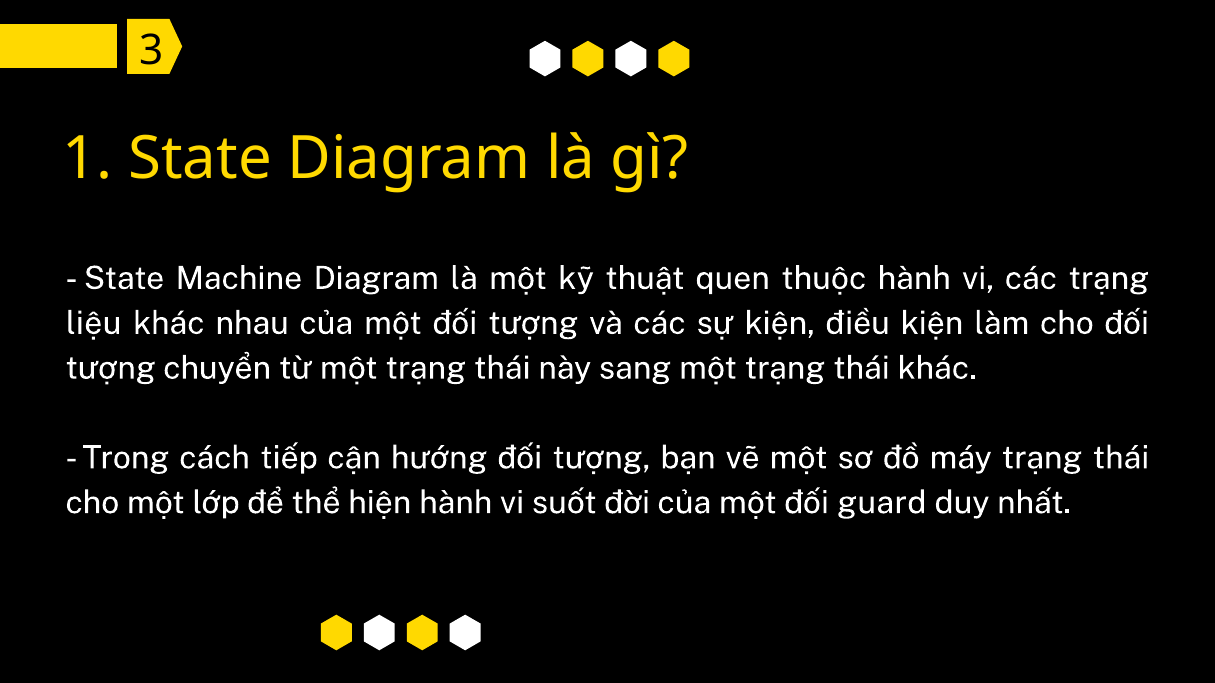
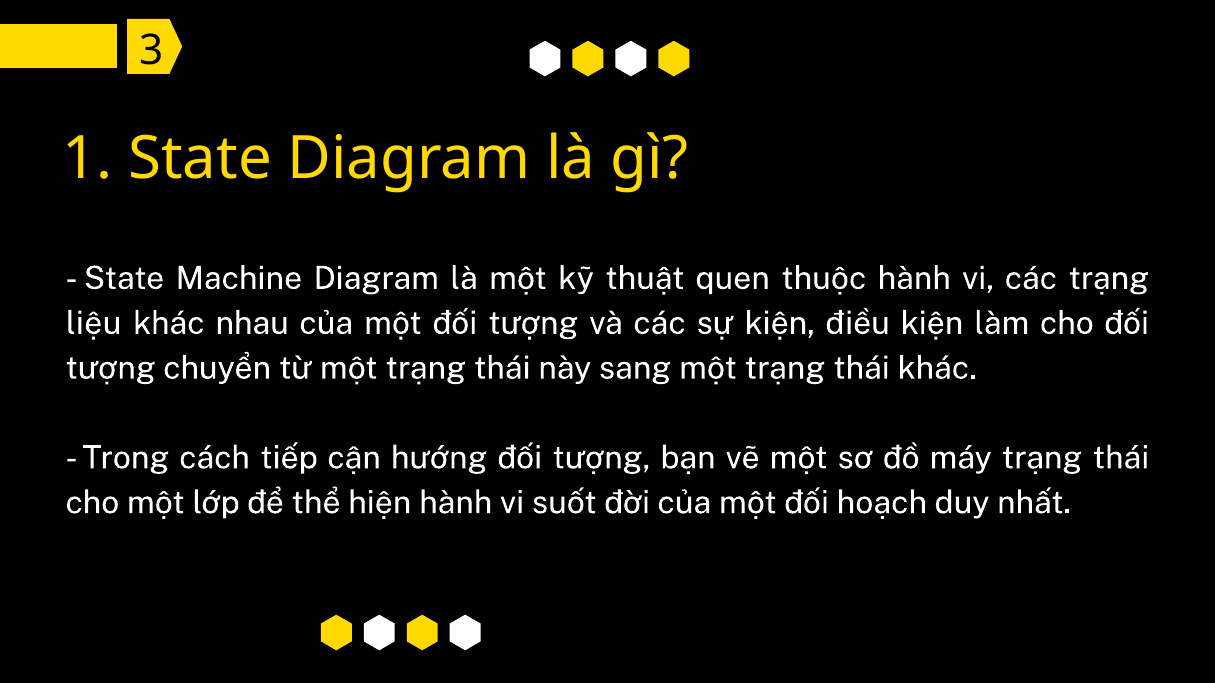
guard: guard -> hoạch (882, 503)
